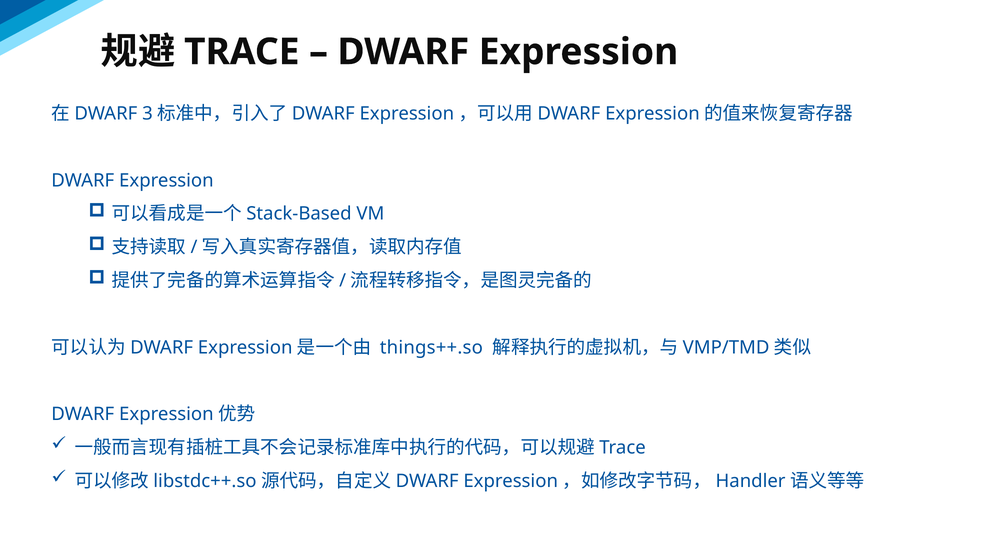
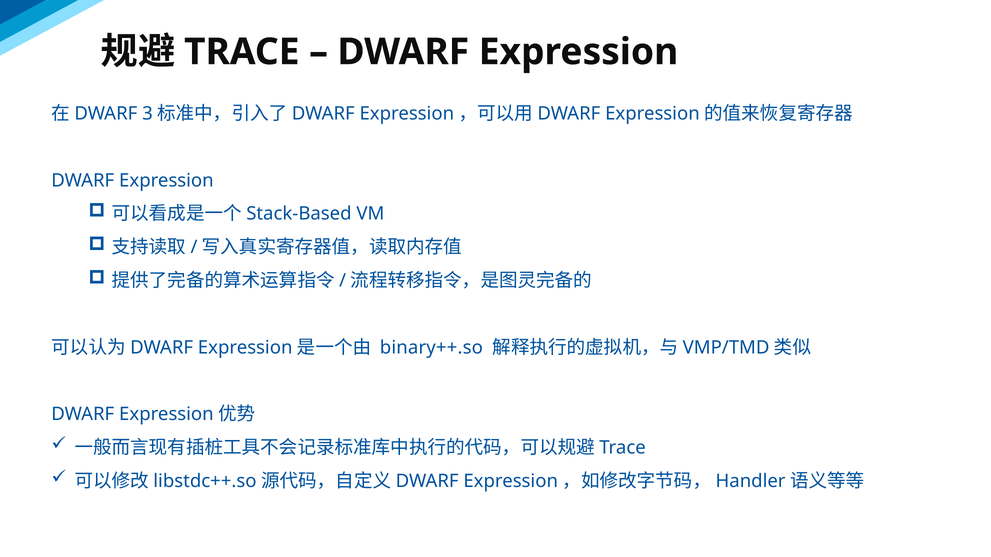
things++.so: things++.so -> binary++.so (431, 348)
